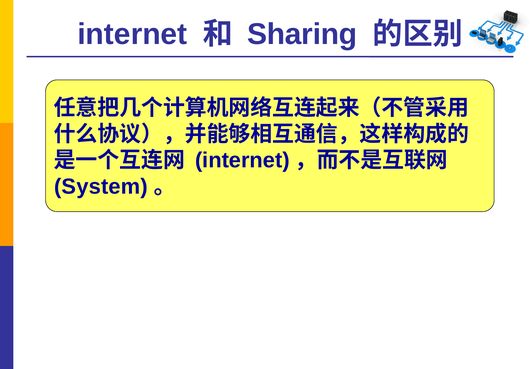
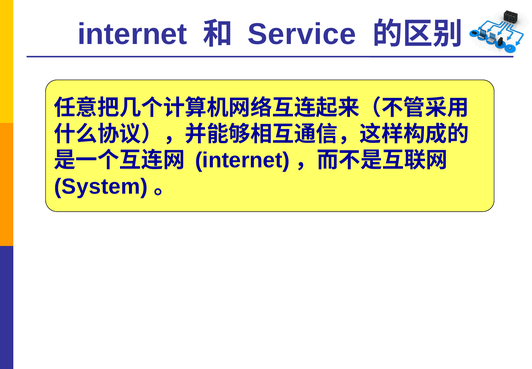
Sharing: Sharing -> Service (302, 34)
